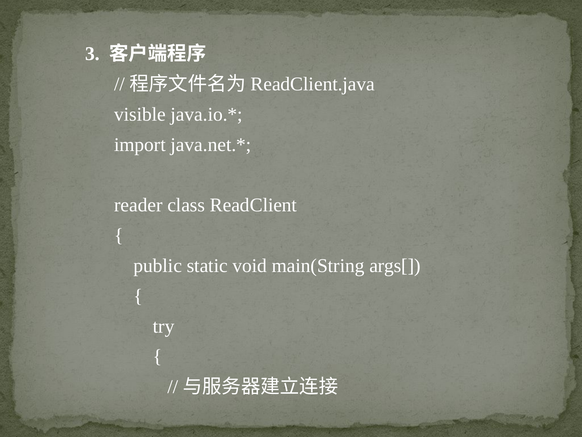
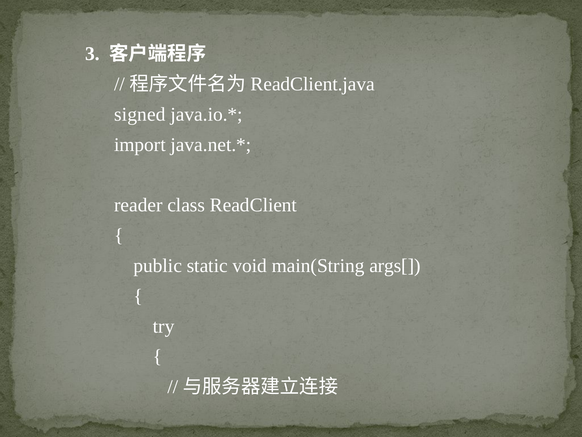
visible: visible -> signed (140, 114)
